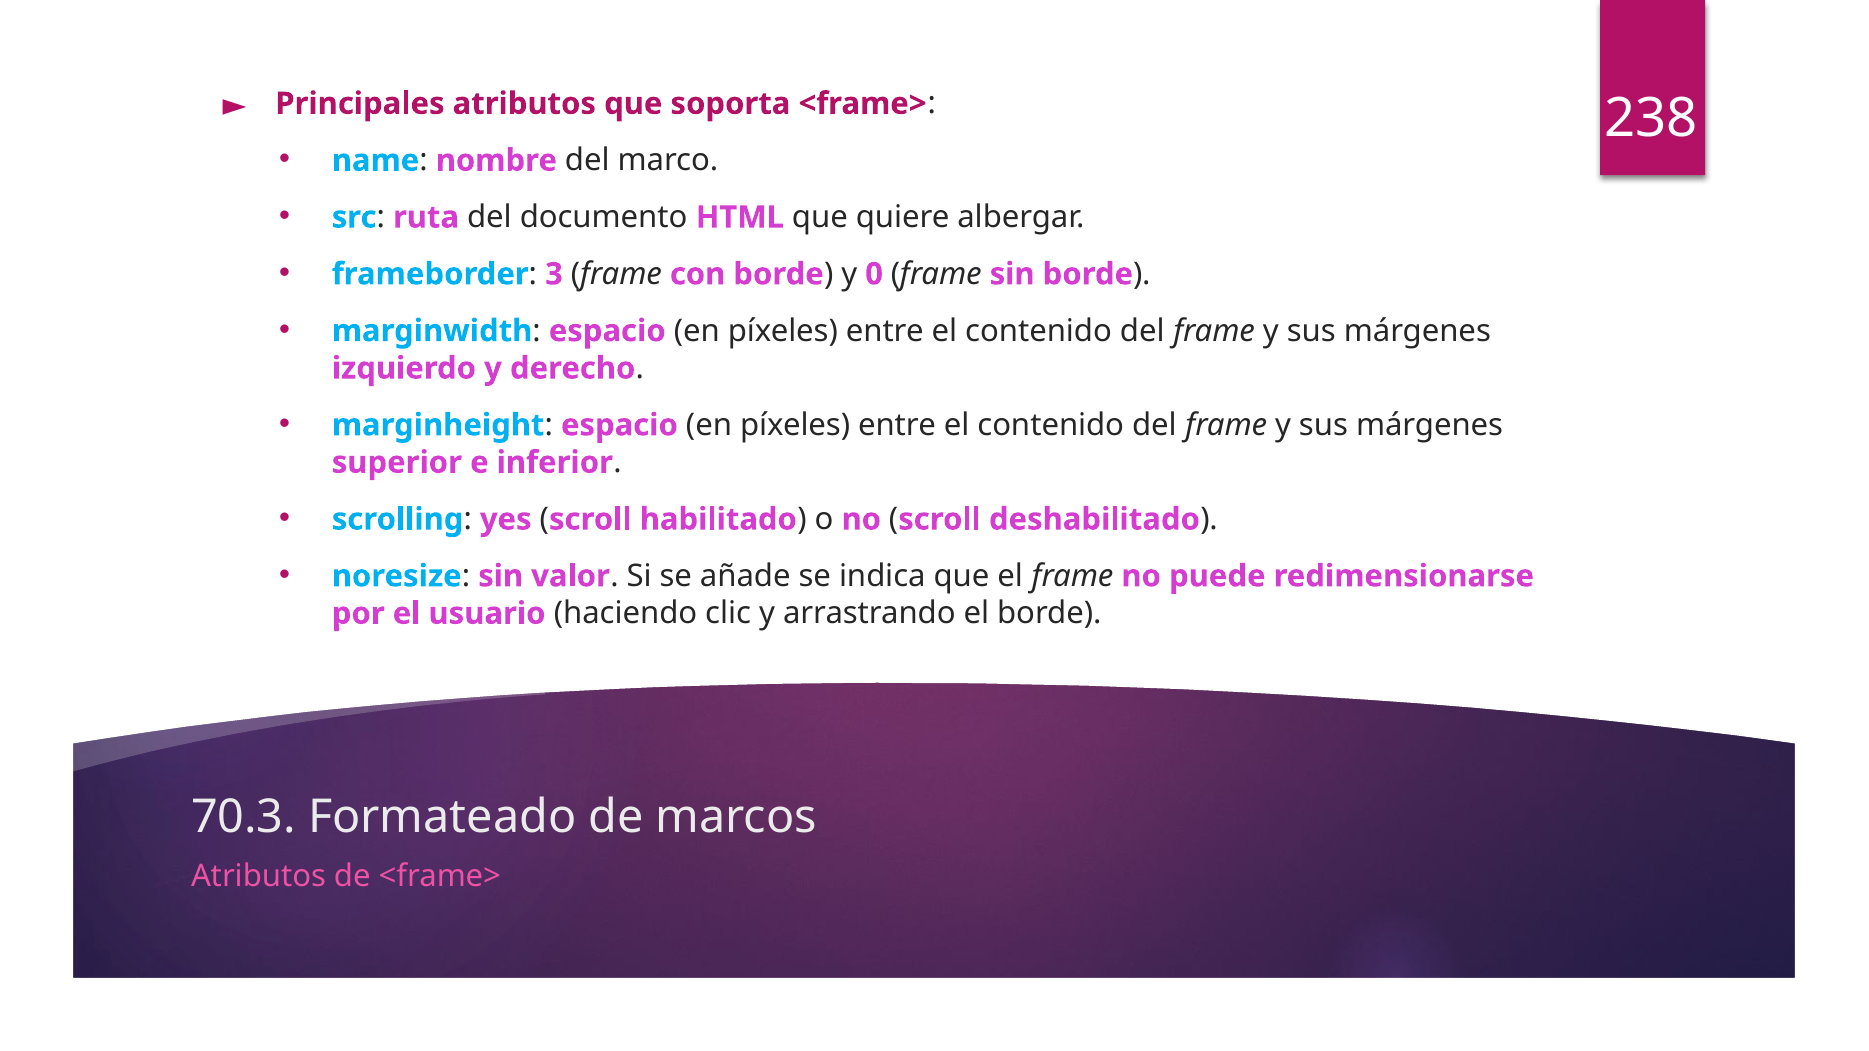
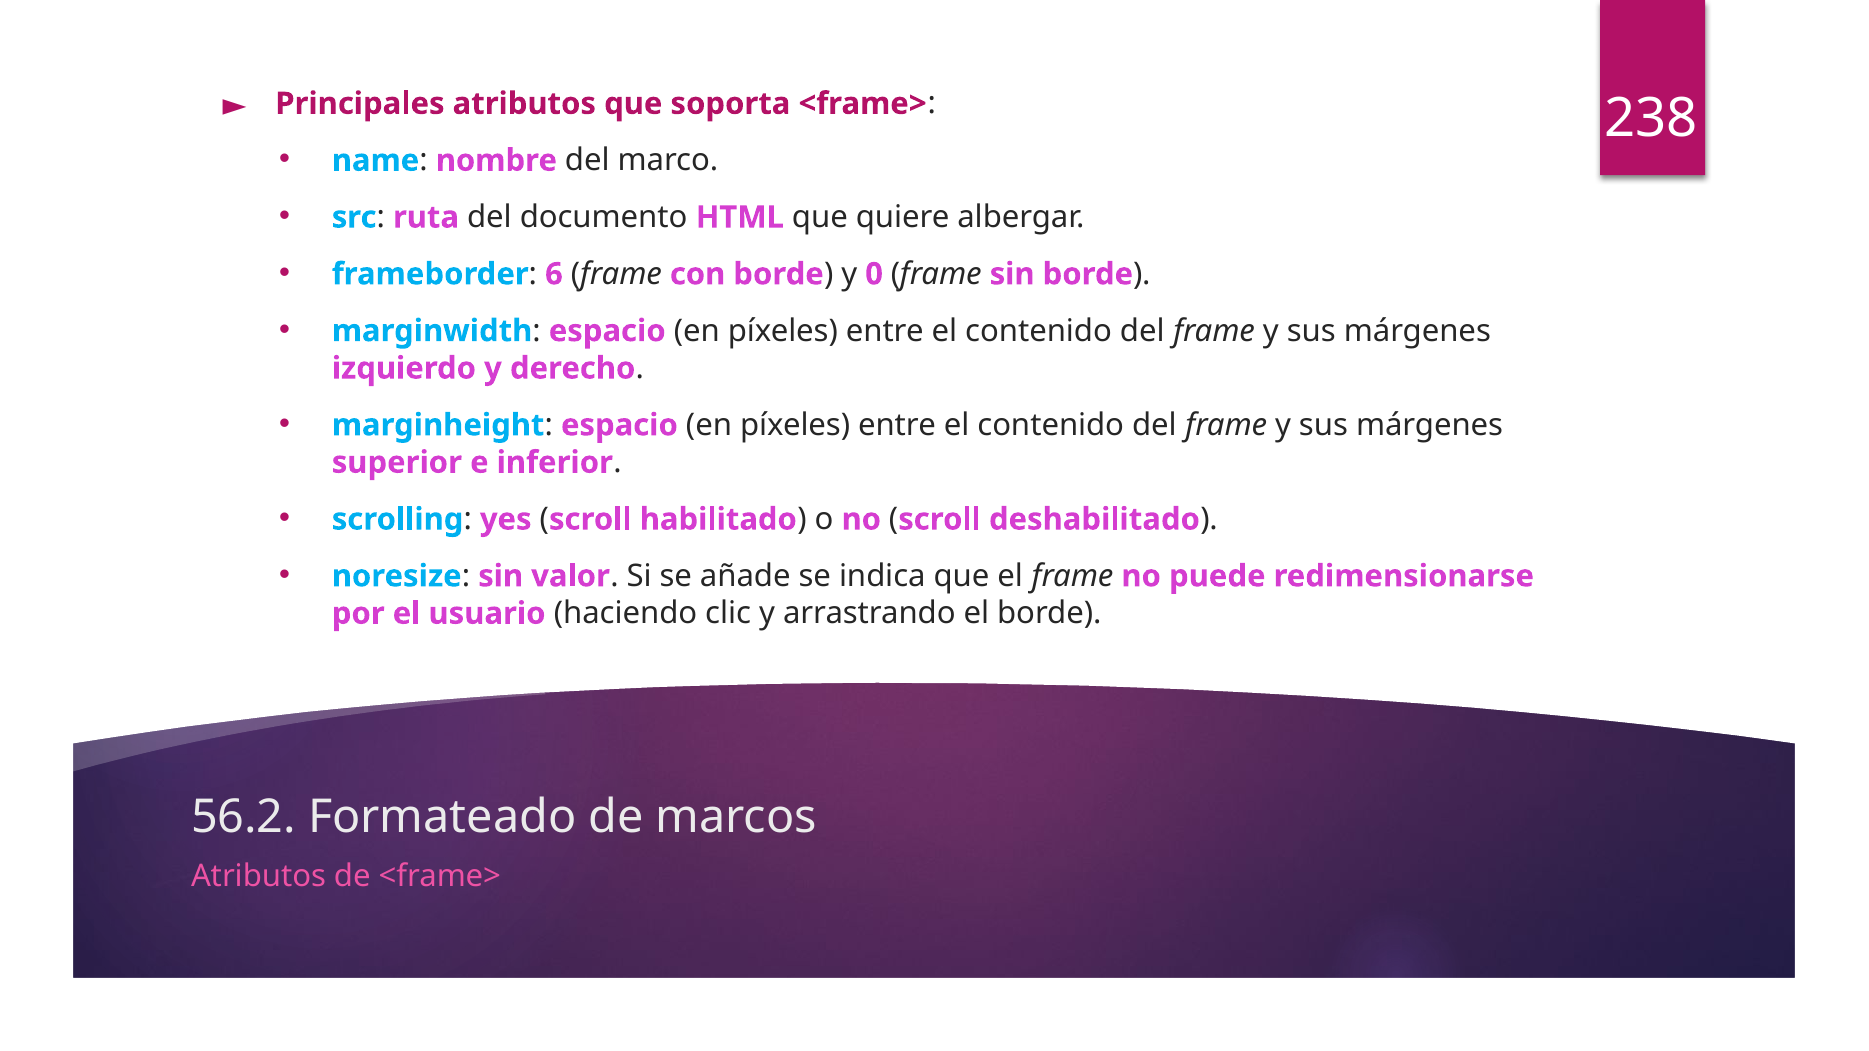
3: 3 -> 6 (554, 274)
70.3: 70.3 -> 56.2 (244, 817)
